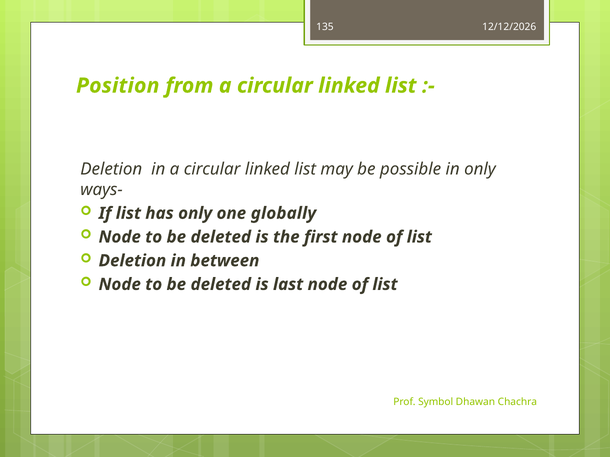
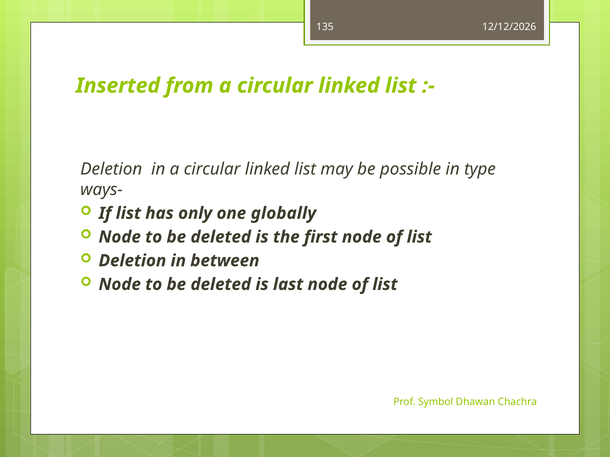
Position: Position -> Inserted (118, 86)
in only: only -> type (480, 169)
